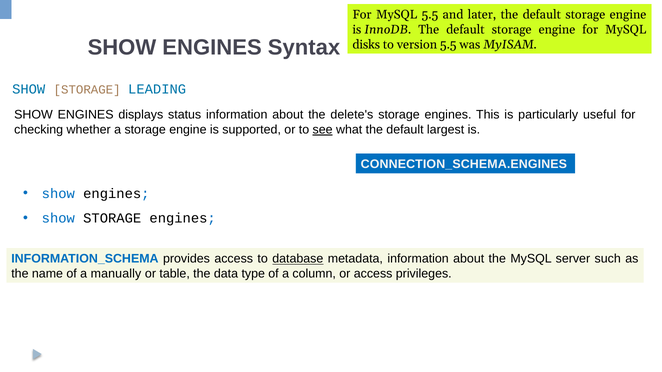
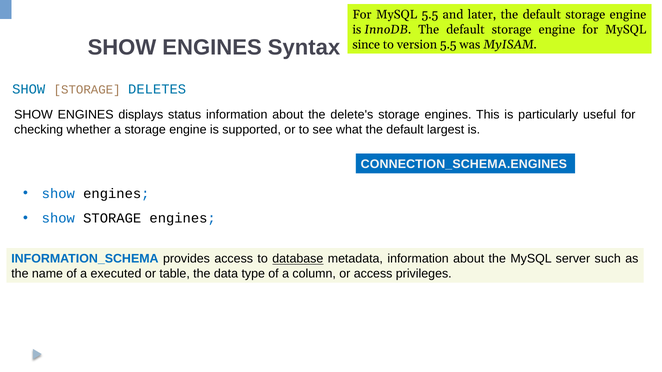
disks: disks -> since (366, 45)
LEADING: LEADING -> DELETES (157, 89)
see underline: present -> none (323, 130)
manually: manually -> executed (116, 274)
